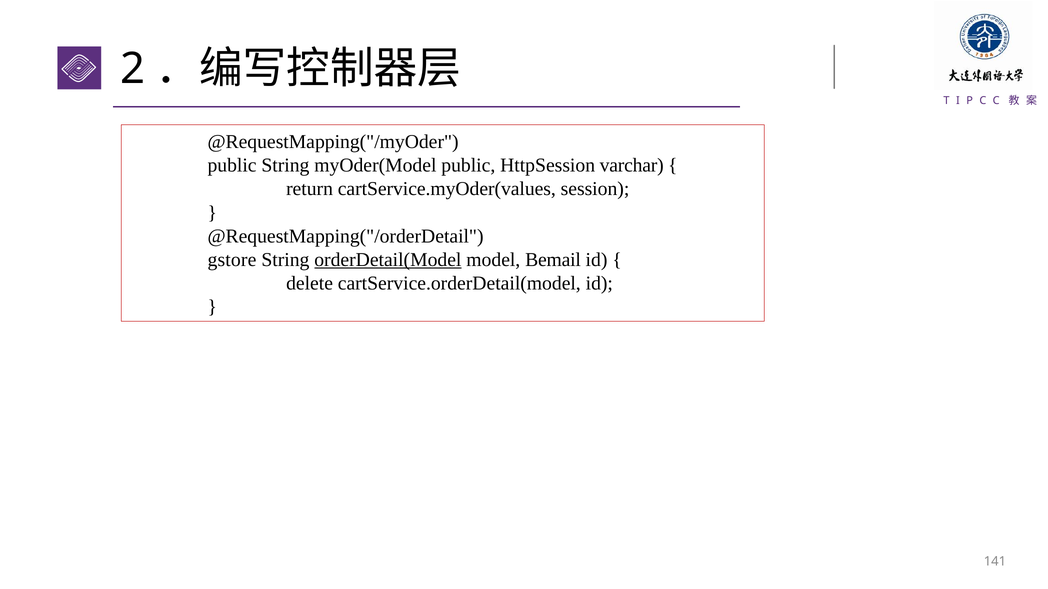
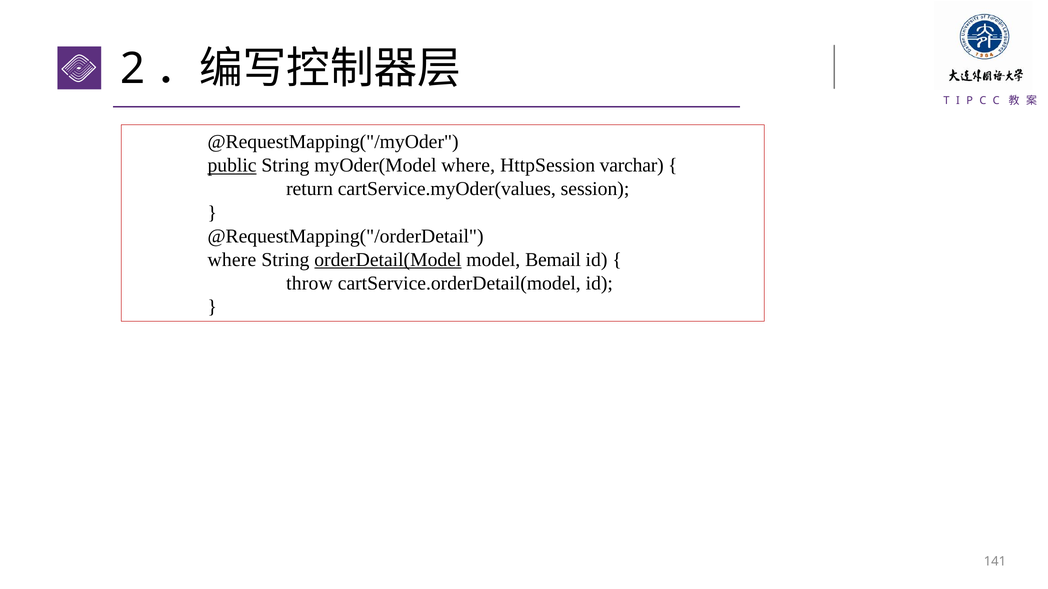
public underline: none -> present (232, 166)
myOder(Model public: public -> where (468, 166)
gstore: gstore -> where (232, 260)
delete: delete -> throw (309, 283)
